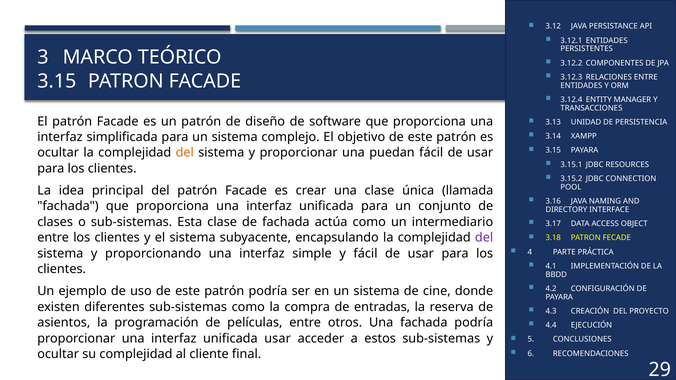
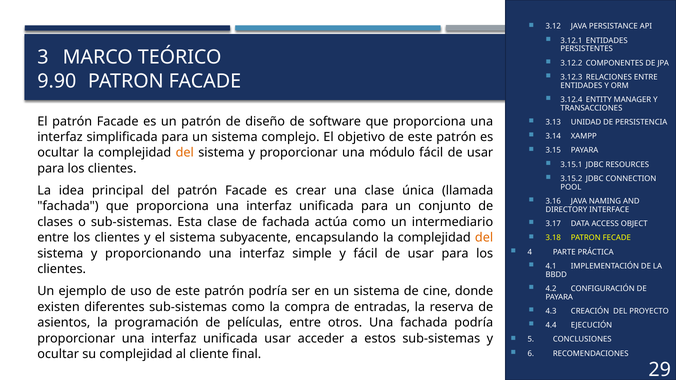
3.15: 3.15 -> 9.90 (57, 81)
puedan: puedan -> módulo (392, 153)
del colour: purple -> orange (484, 238)
